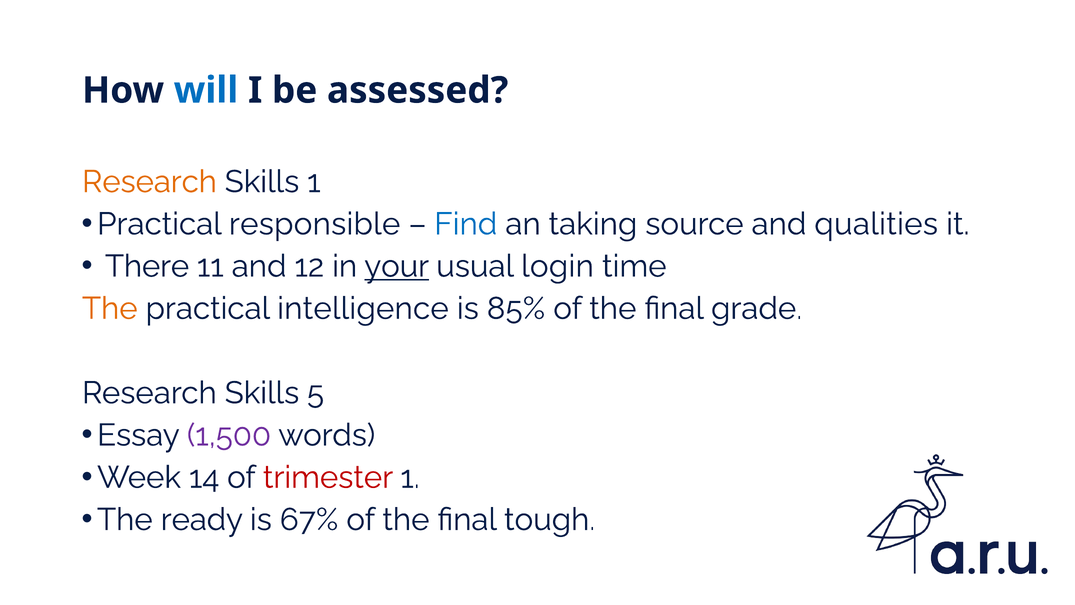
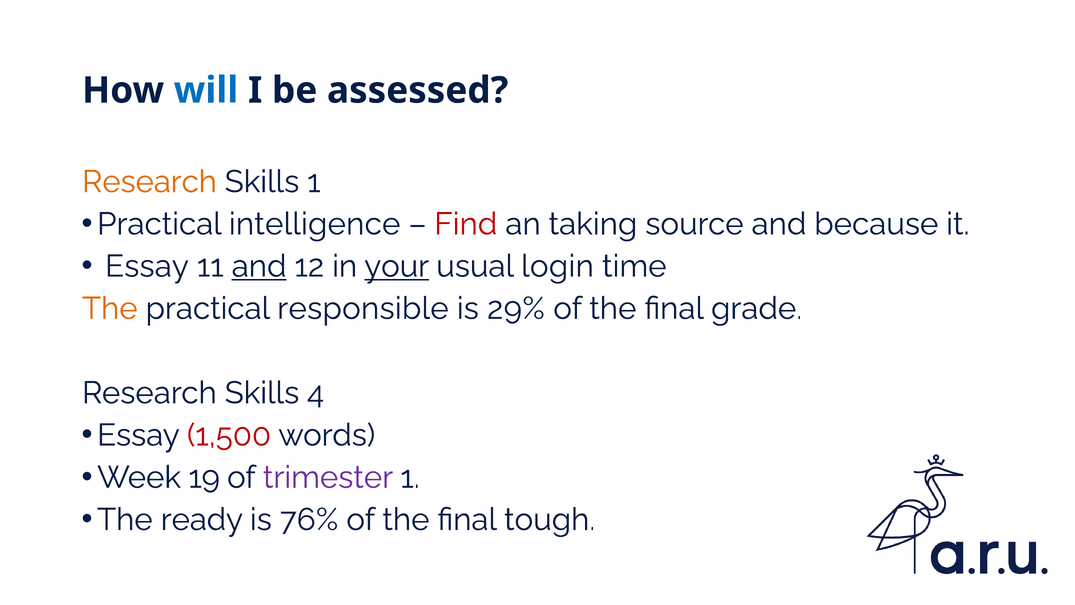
responsible: responsible -> intelligence (315, 224)
Find colour: blue -> red (466, 224)
qualities: qualities -> because (876, 224)
There: There -> Essay (147, 266)
and underline: none -> present (259, 266)
intelligence: intelligence -> responsible (363, 308)
85%: 85% -> 29% (516, 308)
5: 5 -> 4 (316, 393)
1,500 colour: purple -> red (229, 435)
14: 14 -> 19 (204, 477)
trimester colour: red -> purple (328, 477)
67%: 67% -> 76% (309, 519)
